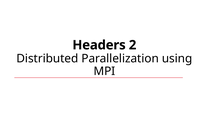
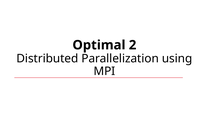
Headers: Headers -> Optimal (99, 45)
